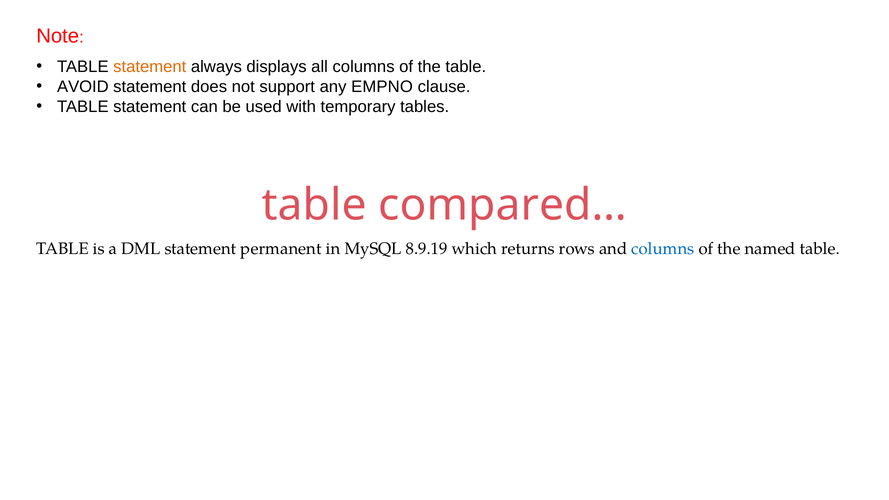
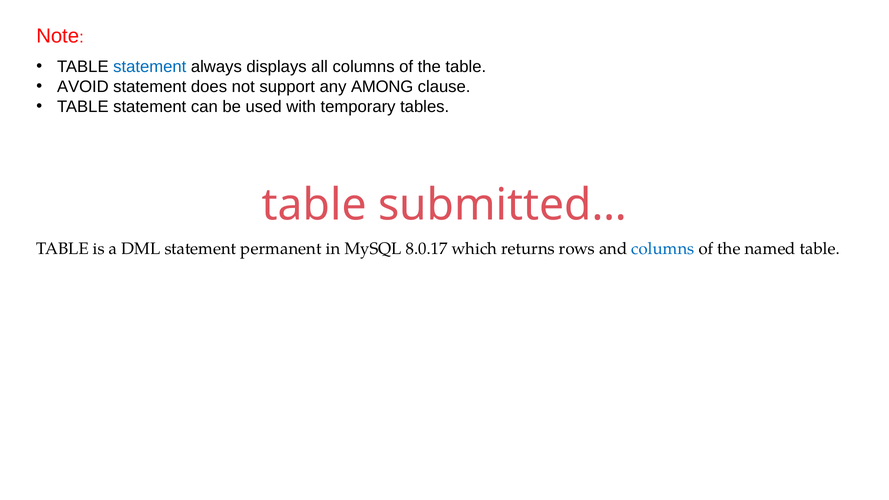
statement colour: orange -> blue (150, 67)
EMPNO: EMPNO -> AMONG (382, 87)
compared…: compared… -> submitted… (502, 205)
8.9.19: 8.9.19 -> 8.0.17 (427, 249)
